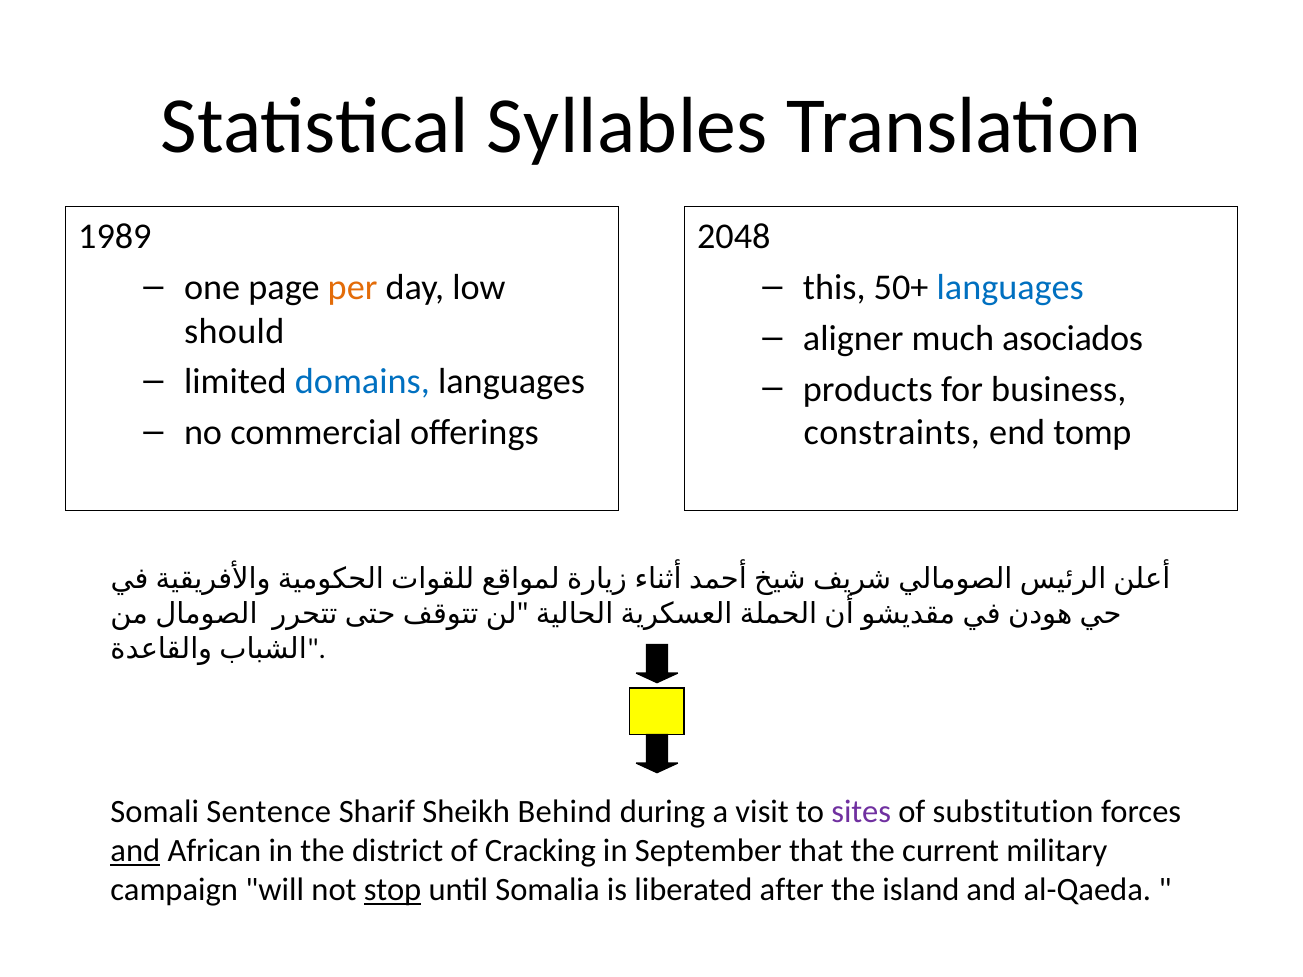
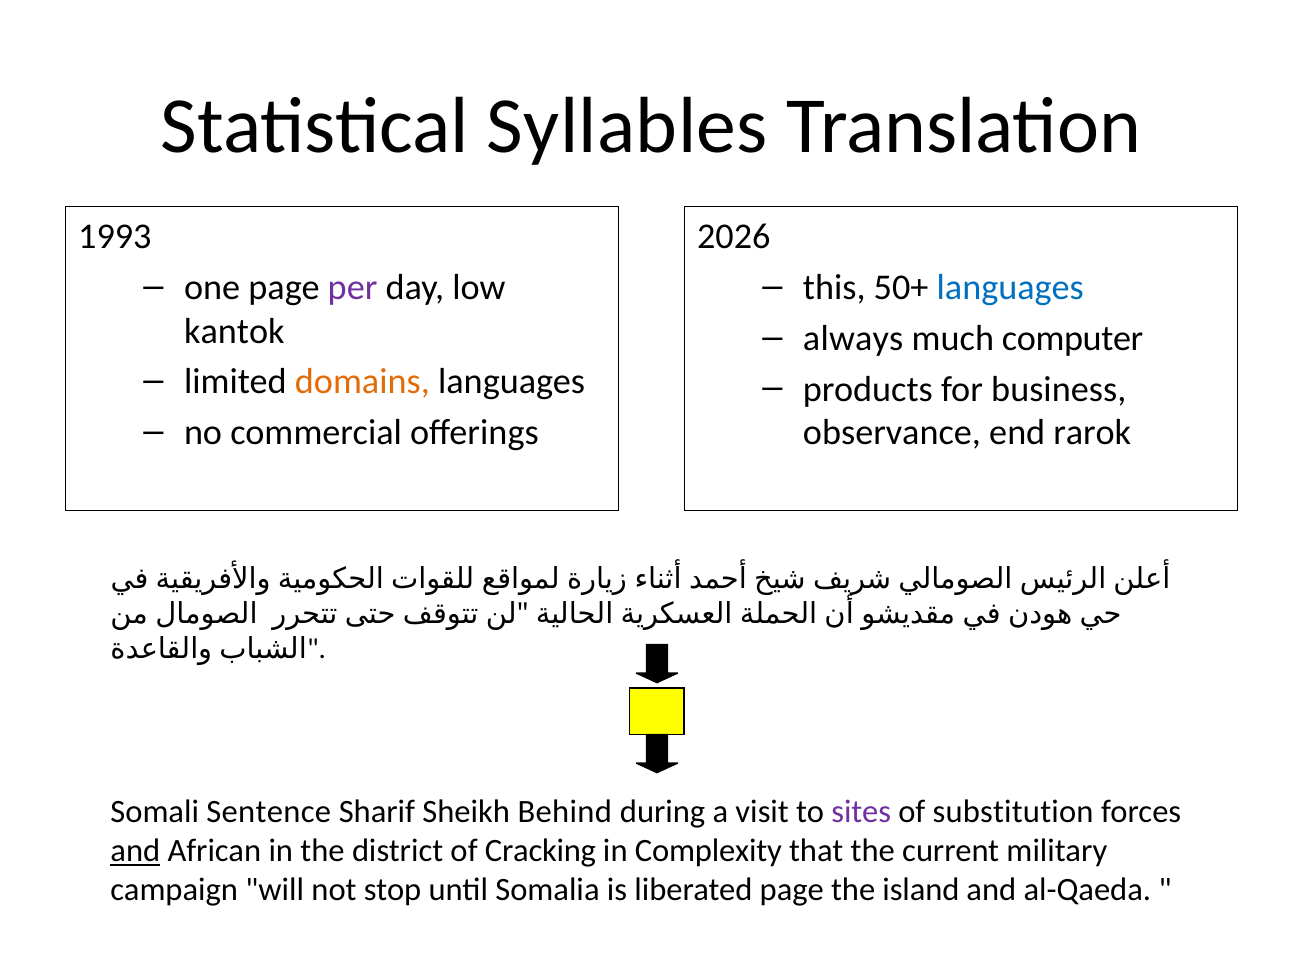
1989: 1989 -> 1993 (115, 237)
2048: 2048 -> 2026 (734, 237)
per colour: orange -> purple (353, 288)
should: should -> kantok (234, 331)
aligner: aligner -> always (853, 338)
asociados: asociados -> computer (1073, 338)
domains colour: blue -> orange (362, 382)
constraints: constraints -> observance (892, 433)
tomp: tomp -> rarok (1092, 433)
September: September -> Complexity (708, 851)
stop underline: present -> none (393, 890)
liberated after: after -> page (792, 890)
